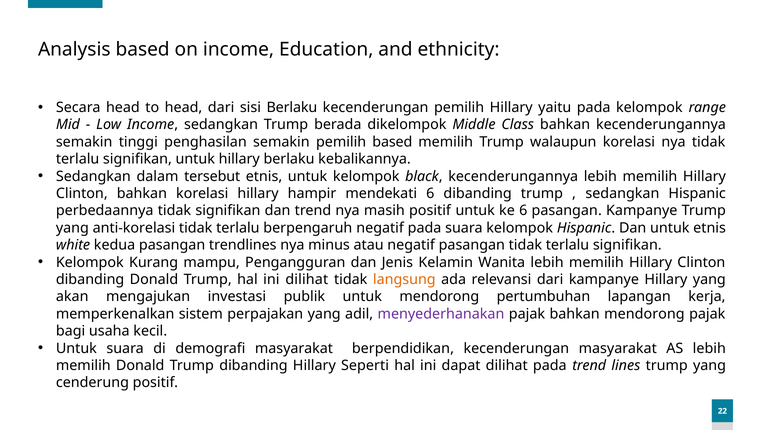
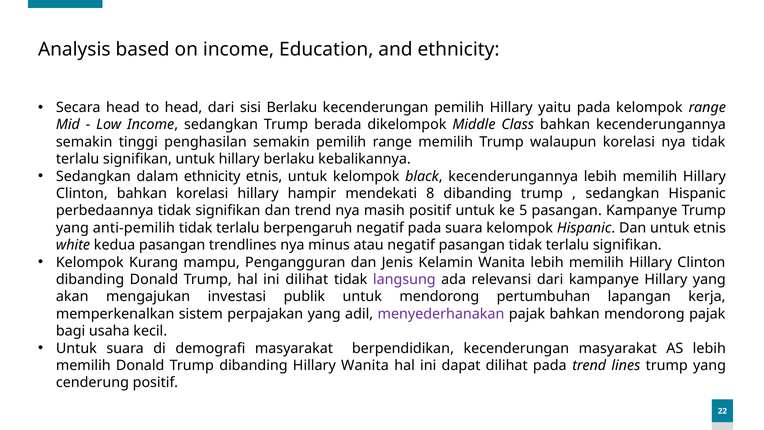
pemilih based: based -> range (392, 142)
dalam tersebut: tersebut -> ethnicity (212, 176)
mendekati 6: 6 -> 8 (430, 193)
ke 6: 6 -> 5 (523, 211)
anti-korelasi: anti-korelasi -> anti-pemilih (134, 228)
langsung colour: orange -> purple (404, 279)
Hillary Seperti: Seperti -> Wanita (365, 365)
